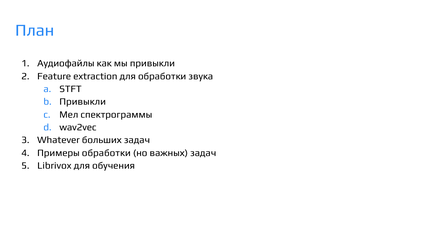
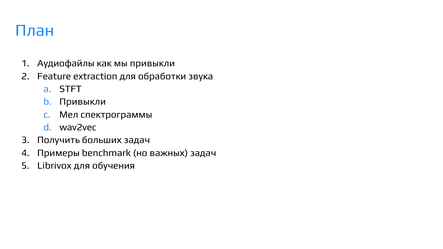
Whatever: Whatever -> Получить (59, 140)
Примеры обработки: обработки -> benchmark (106, 153)
